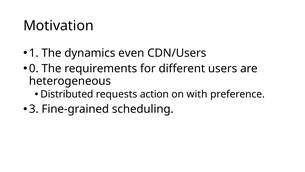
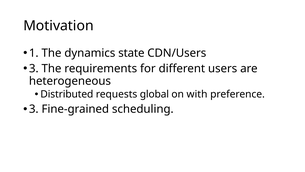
even: even -> state (131, 53)
0: 0 -> 3 (34, 68)
action: action -> global (154, 94)
